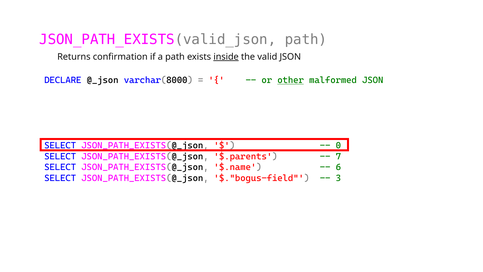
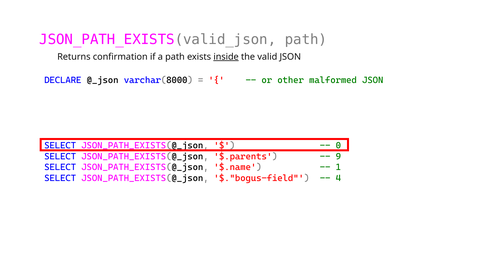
other underline: present -> none (291, 80)
7: 7 -> 9 (338, 156)
6: 6 -> 1 (338, 167)
3: 3 -> 4 (338, 178)
